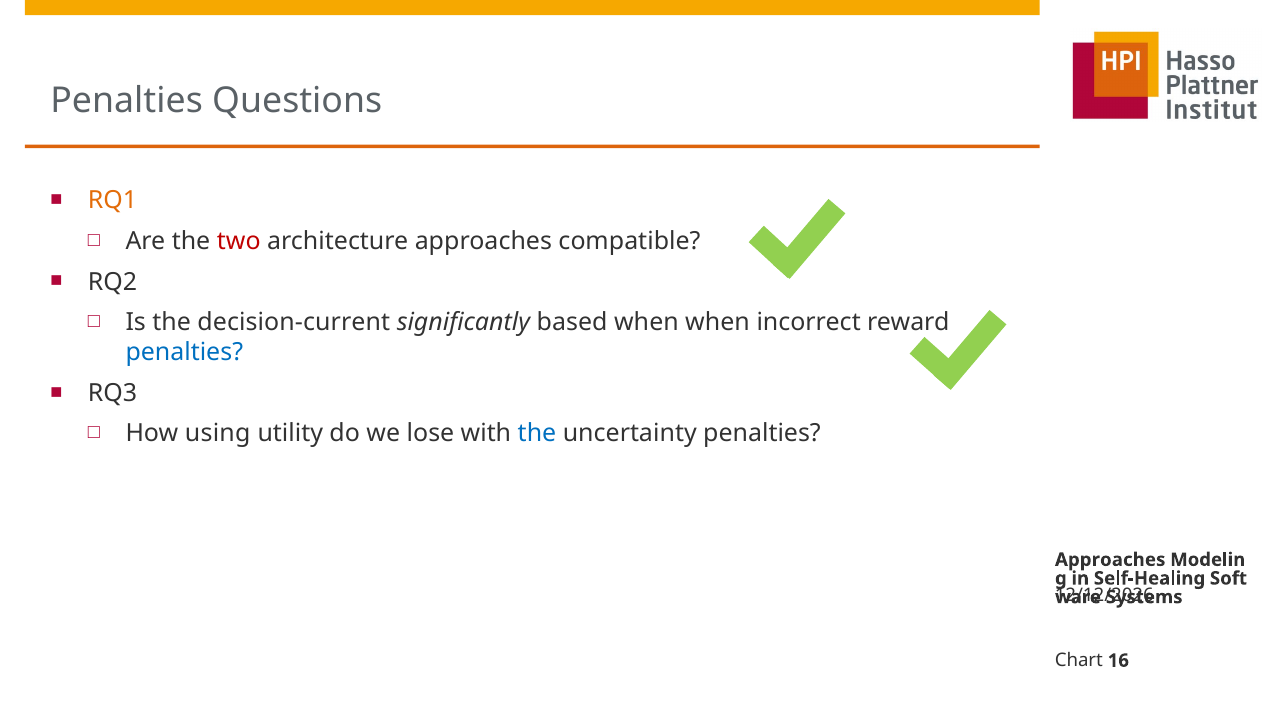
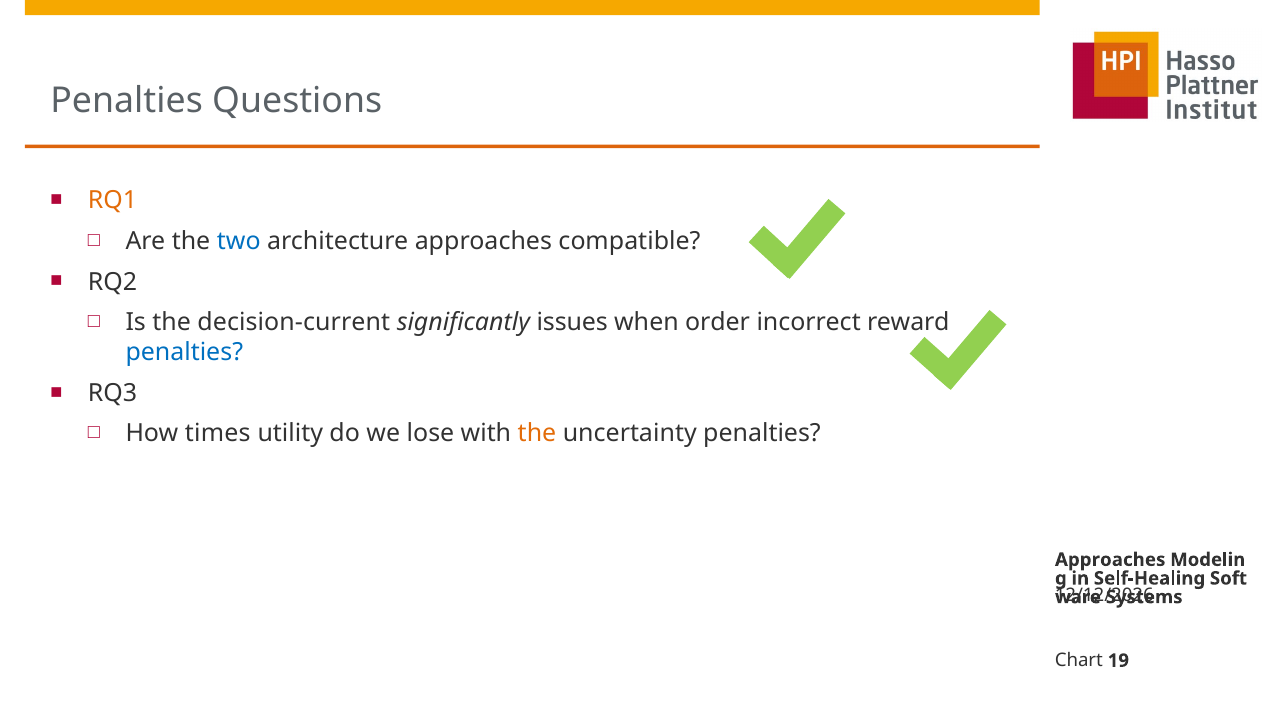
two colour: red -> blue (239, 241)
based: based -> issues (572, 323)
when when: when -> order (718, 323)
using: using -> times (218, 434)
the colour: blue -> orange (537, 434)
16: 16 -> 19 (1118, 661)
